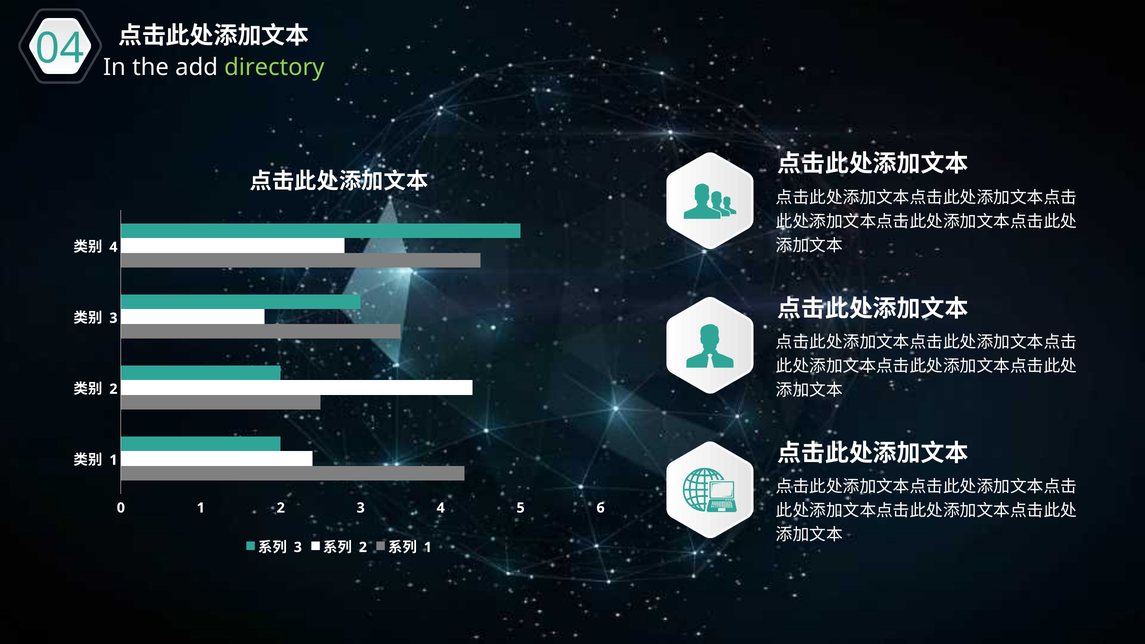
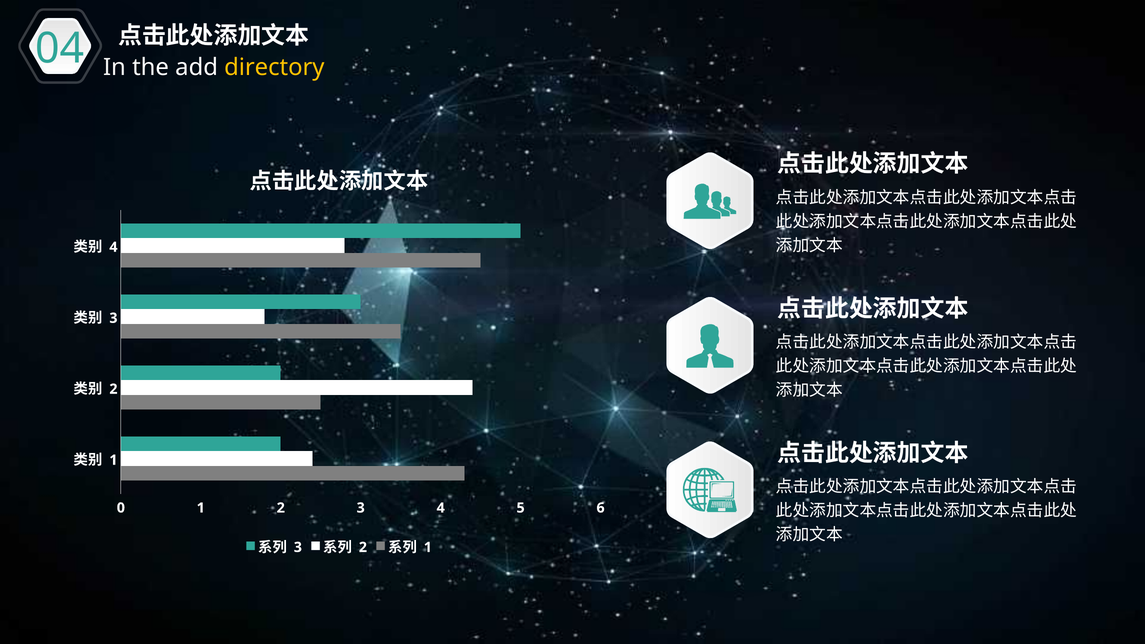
directory colour: light green -> yellow (274, 67)
